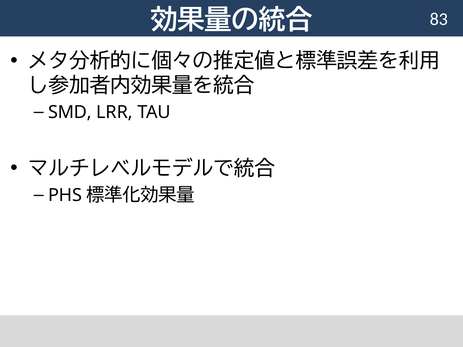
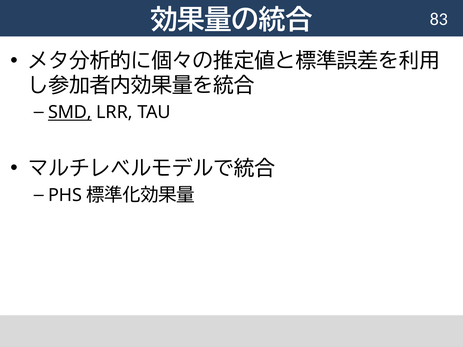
SMD underline: none -> present (70, 112)
